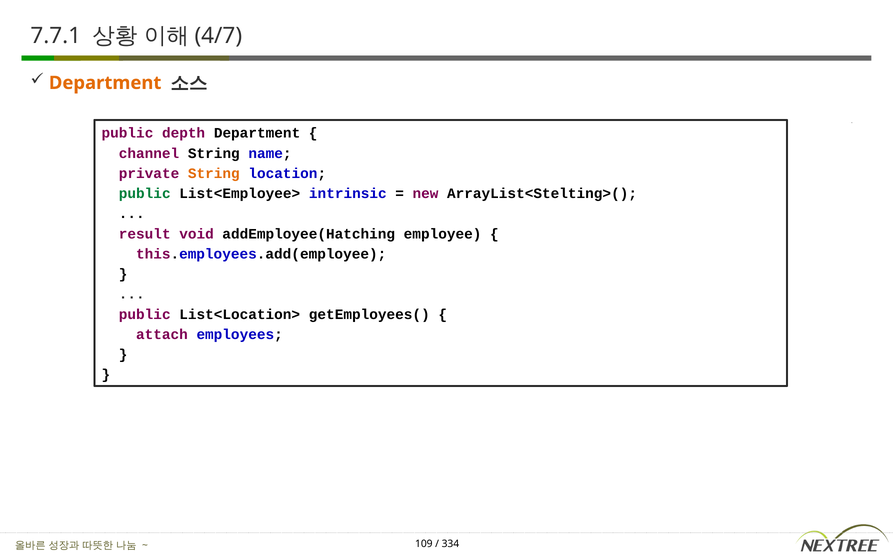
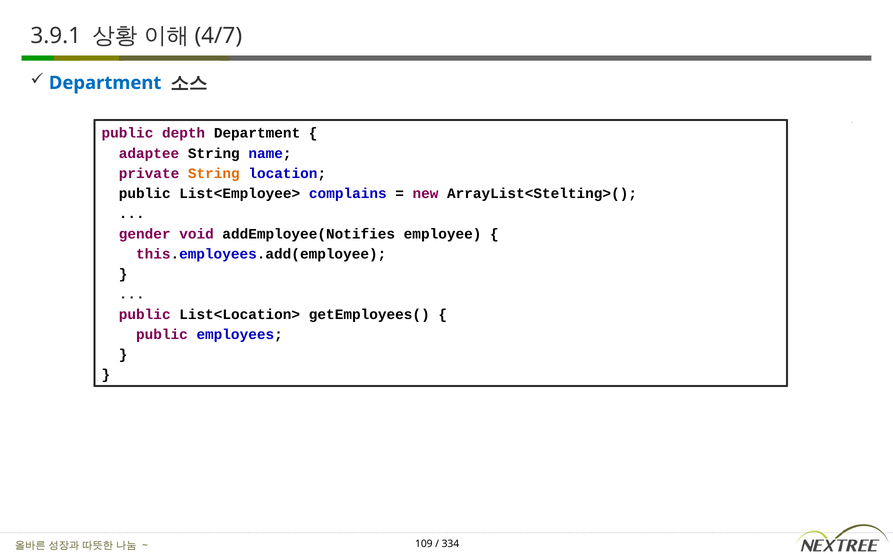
7.7.1: 7.7.1 -> 3.9.1 (56, 36)
Department colour: orange -> blue (105, 83)
channel: channel -> adaptee (149, 153)
public colour: green -> black (145, 194)
intrinsic: intrinsic -> complains (348, 194)
result: result -> gender (145, 234)
addEmployee(Hatching: addEmployee(Hatching -> addEmployee(Notifies (309, 234)
attach: attach -> public (162, 335)
